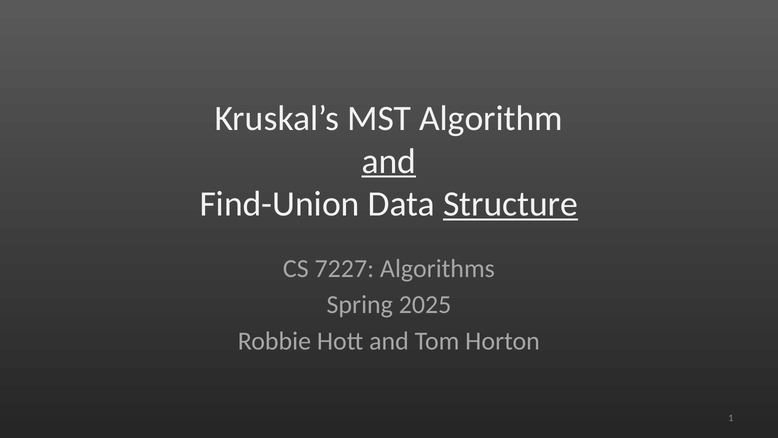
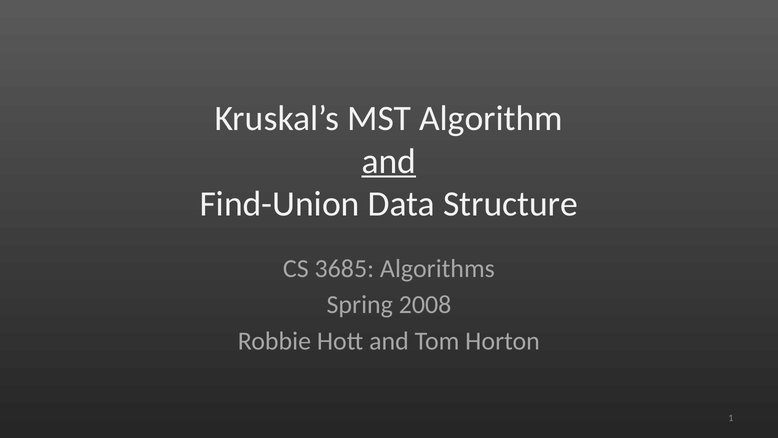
Structure underline: present -> none (510, 204)
7227: 7227 -> 3685 (344, 268)
2025: 2025 -> 2008 (425, 305)
